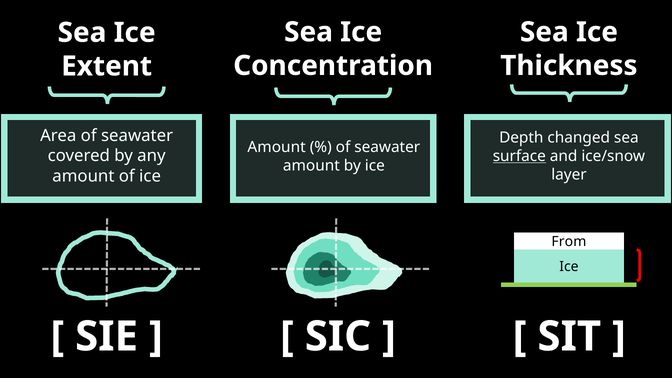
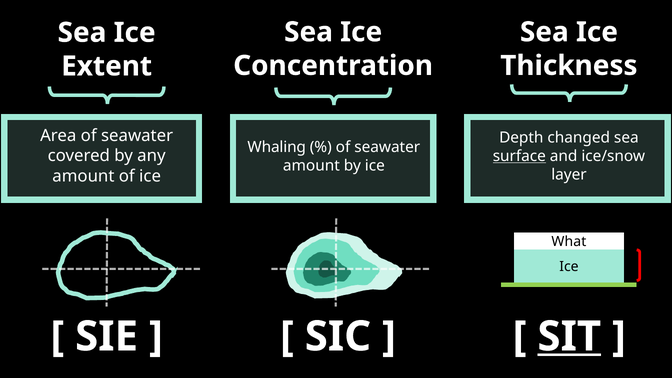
Amount: Amount -> Whaling (277, 147)
From: From -> What (569, 242)
SIT underline: none -> present (569, 337)
